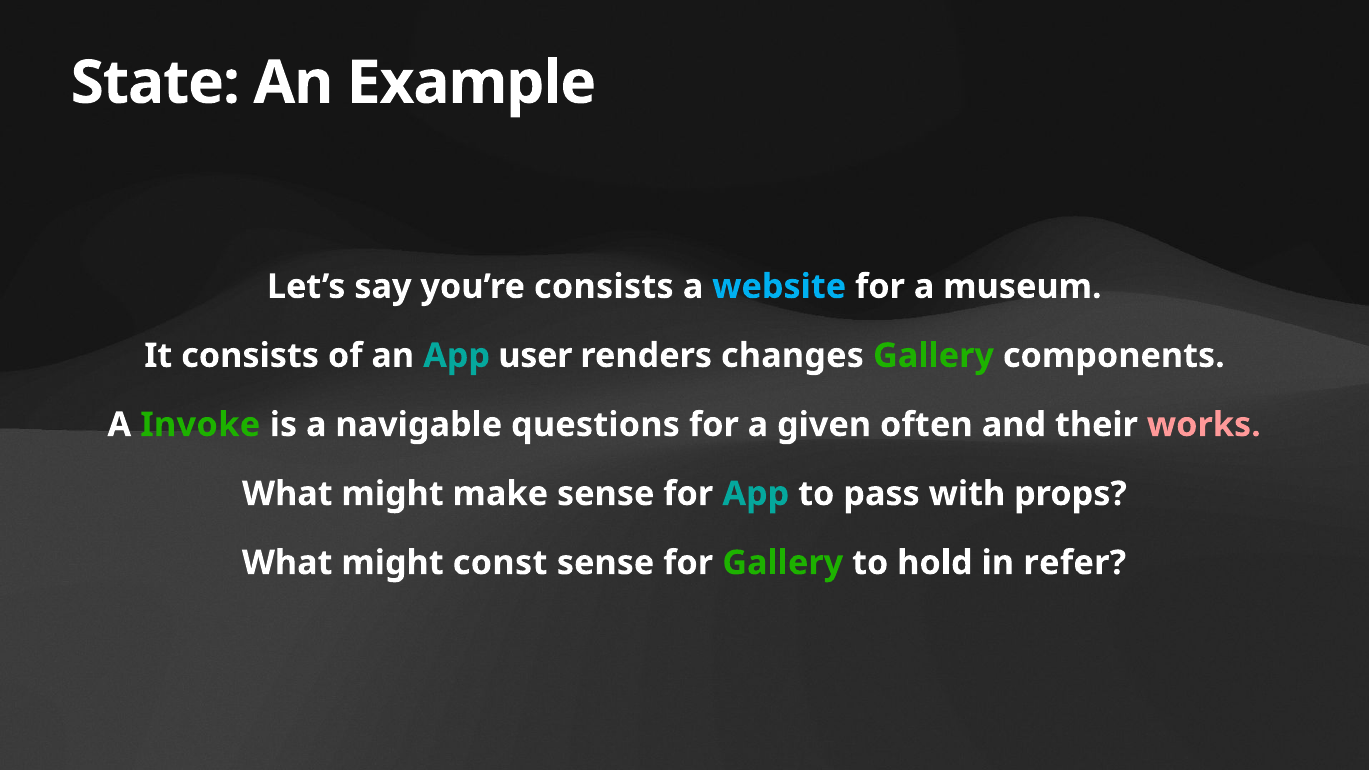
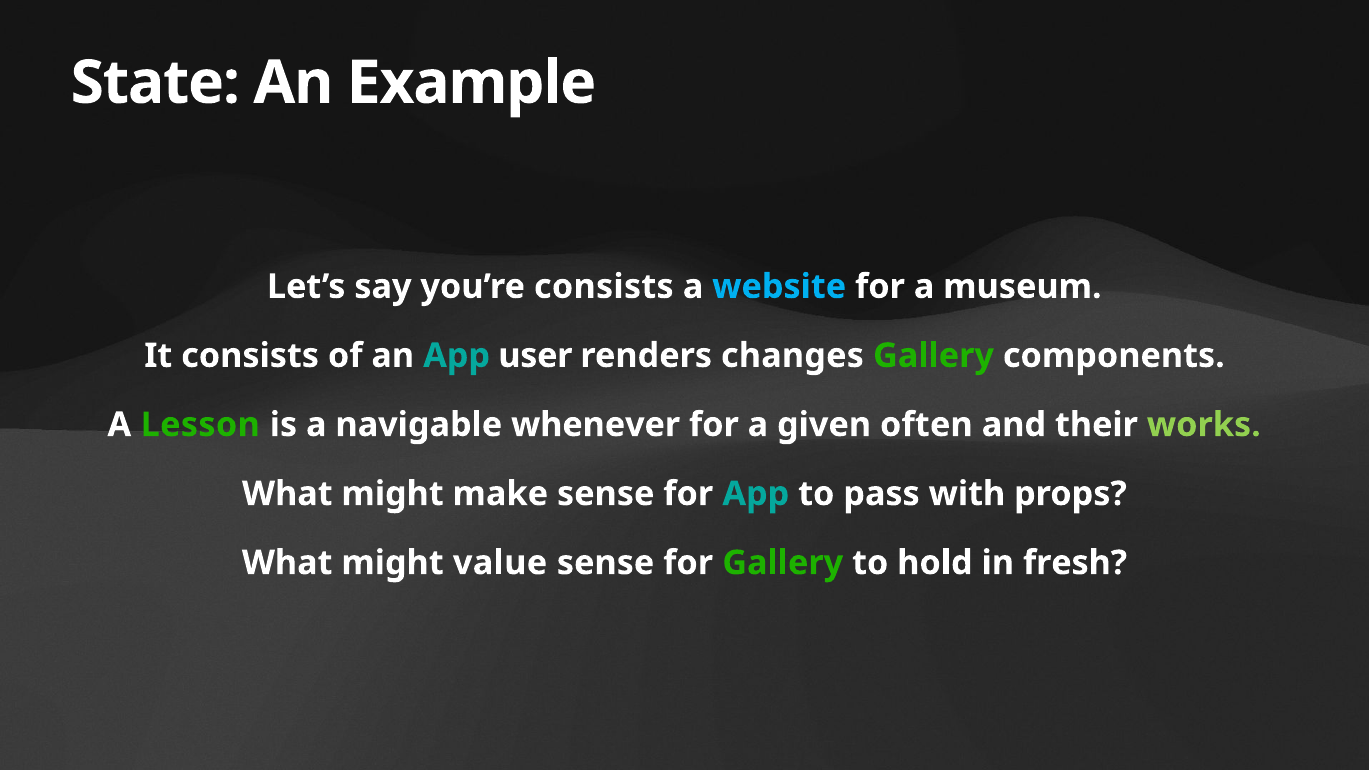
Invoke: Invoke -> Lesson (200, 425)
questions: questions -> whenever (596, 425)
works colour: pink -> light green (1204, 425)
const: const -> value (500, 563)
refer: refer -> fresh (1075, 563)
